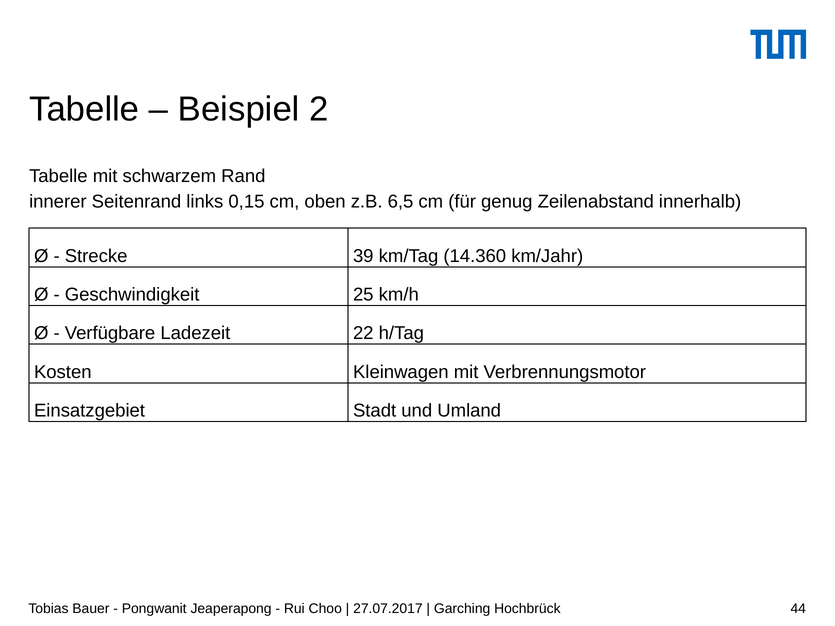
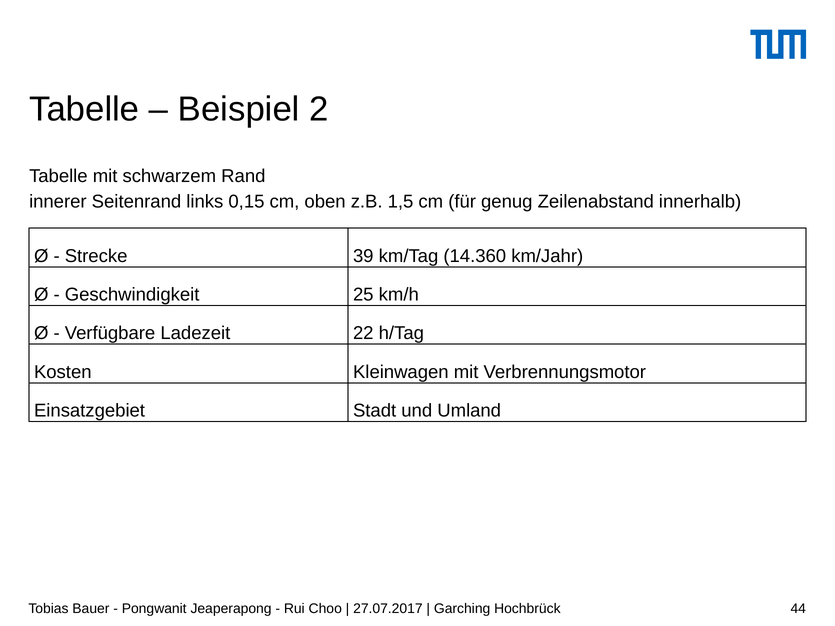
6,5: 6,5 -> 1,5 (401, 202)
